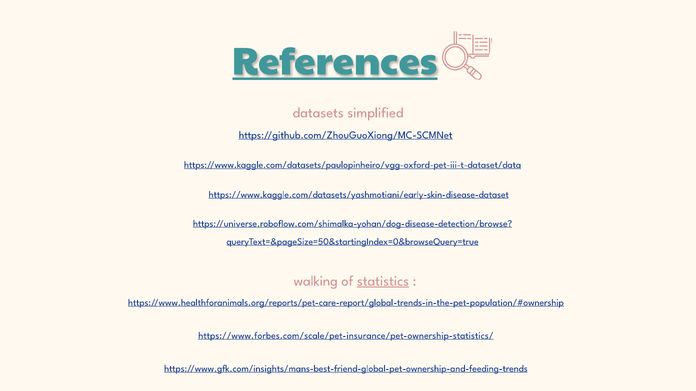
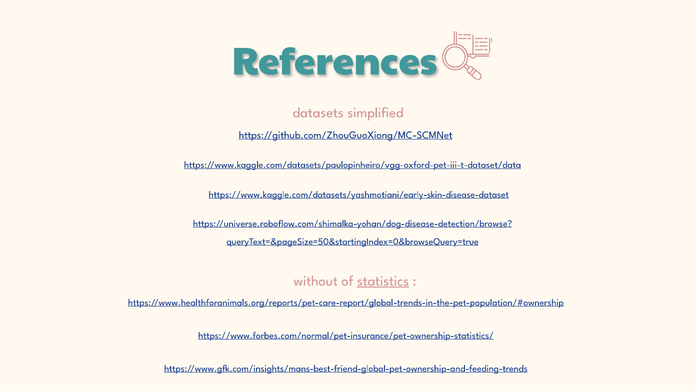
References underline: present -> none (335, 62)
walking: walking -> without (316, 281)
https://www.forbes.com/scale/pet-insurance/pet-ownership-statistics/: https://www.forbes.com/scale/pet-insurance/pet-ownership-statistics/ -> https://www.forbes.com/normal/pet-insurance/pet-ownership-statistics/ (346, 336)
